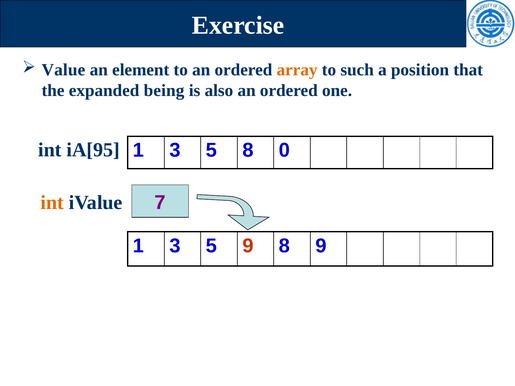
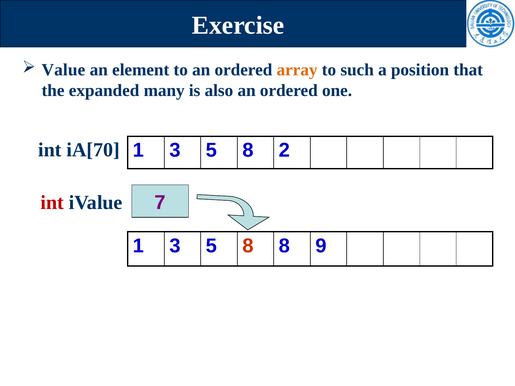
being: being -> many (164, 90)
iA[95: iA[95 -> iA[70 (93, 150)
0: 0 -> 2 (284, 150)
int colour: orange -> red (52, 203)
9: 9 -> 8 (248, 246)
